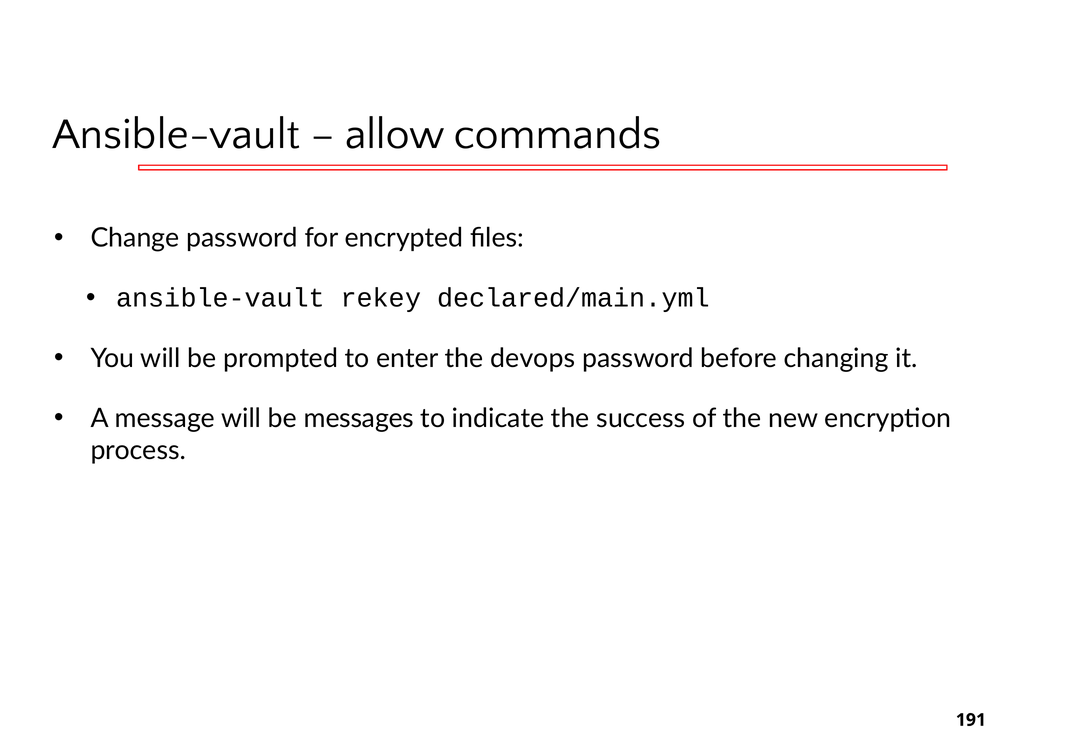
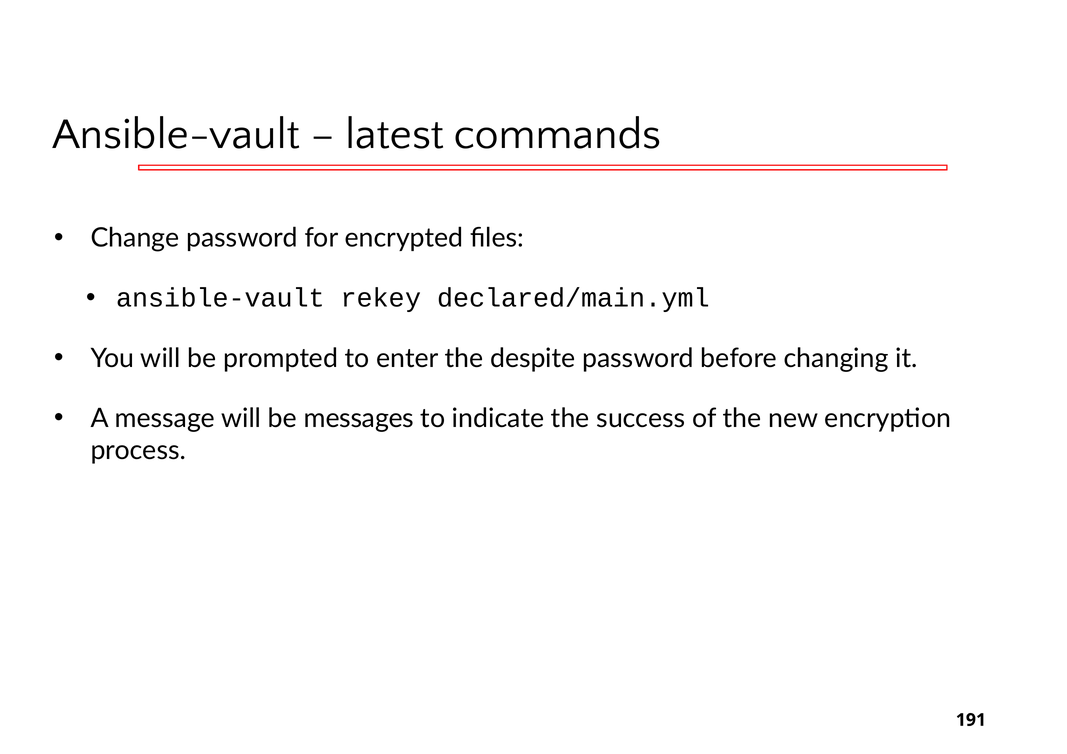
allow: allow -> latest (395, 134)
devops: devops -> despite (533, 358)
